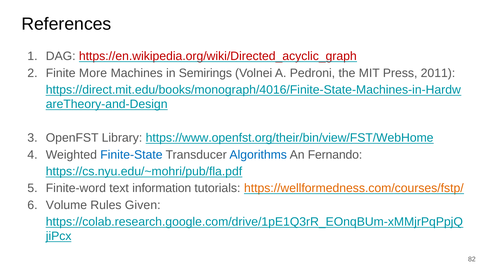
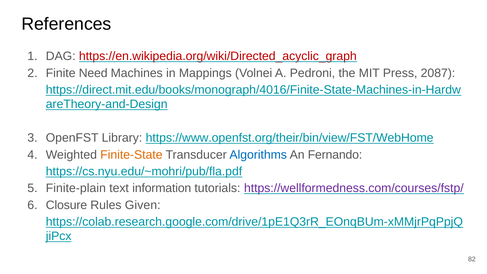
More: More -> Need (93, 73)
Semirings: Semirings -> Mappings (205, 73)
2011: 2011 -> 2087 (438, 73)
Finite-State colour: blue -> orange (131, 155)
Finite-word: Finite-word -> Finite-plain (76, 188)
https://wellformedness.com/courses/fstp/ colour: orange -> purple (354, 188)
Volume: Volume -> Closure (66, 205)
